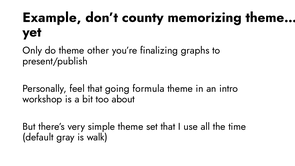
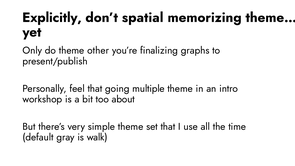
Example: Example -> Explicitly (52, 17)
county: county -> spatial (143, 17)
formula: formula -> multiple (149, 89)
